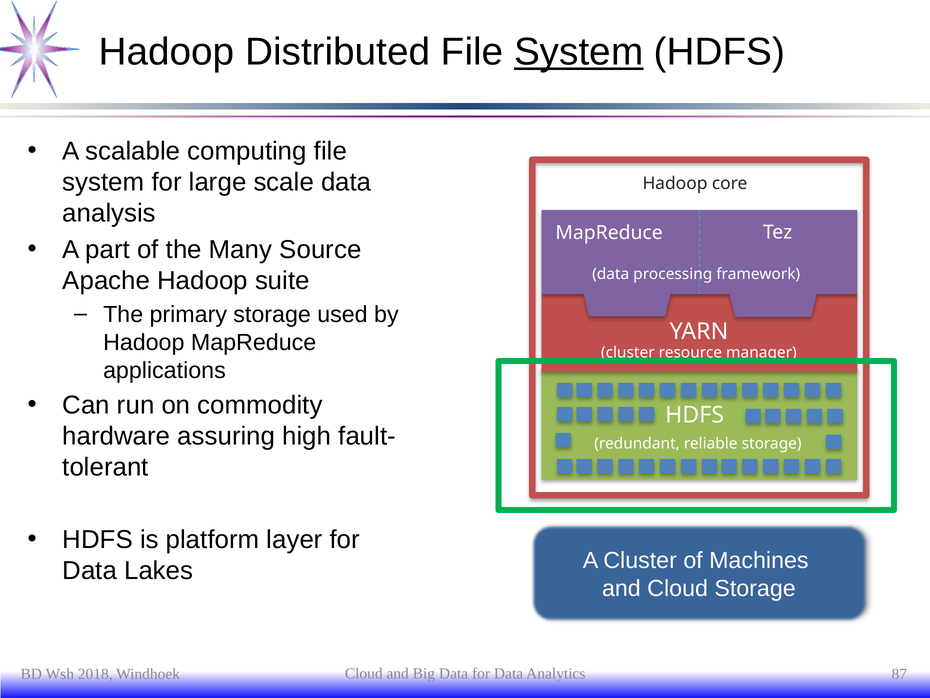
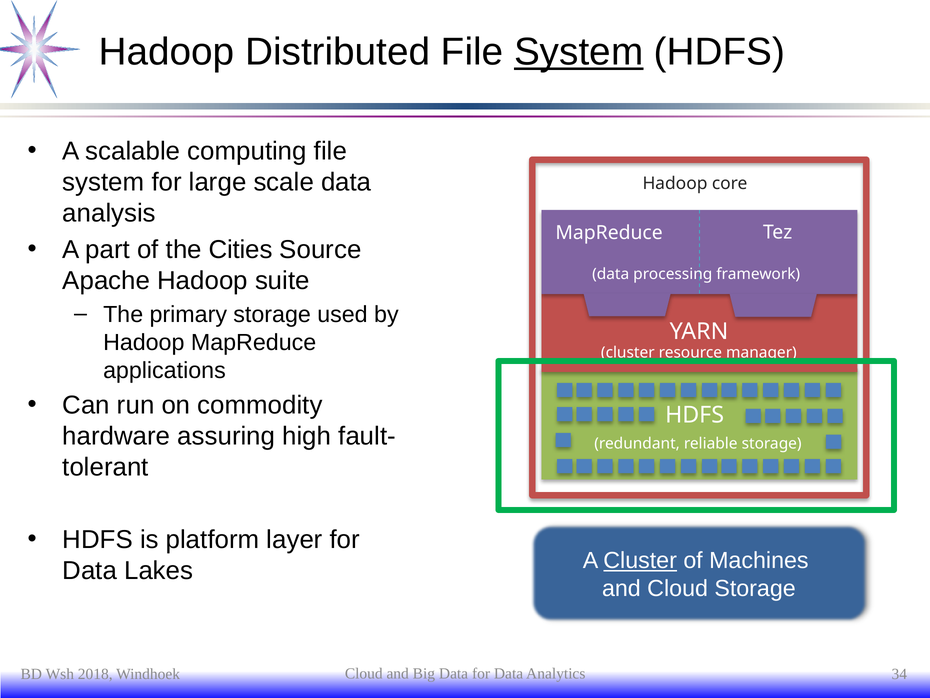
Many: Many -> Cities (241, 249)
Cluster underline: none -> present (640, 560)
87: 87 -> 34 (899, 674)
